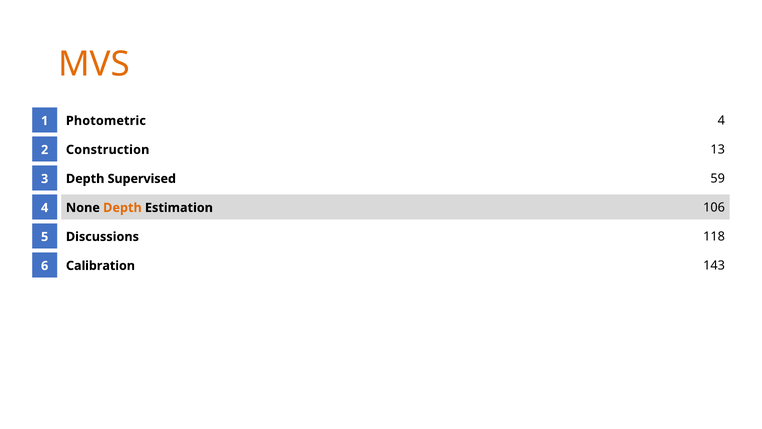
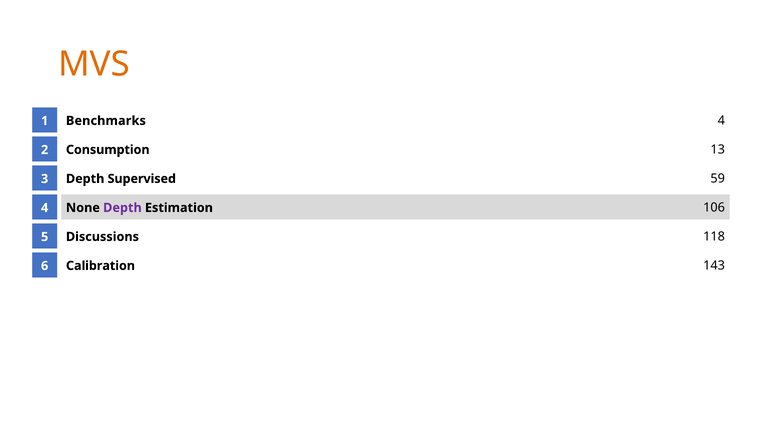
Photometric: Photometric -> Benchmarks (106, 121)
Construction: Construction -> Consumption (108, 150)
Depth colour: orange -> purple (122, 208)
